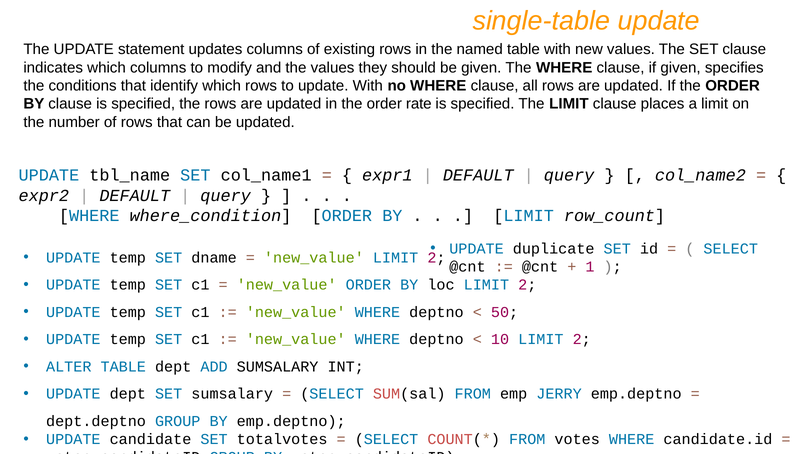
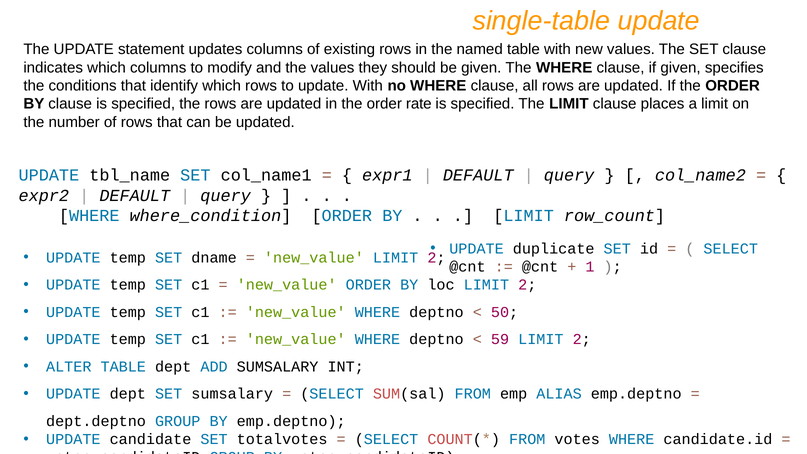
10: 10 -> 59 (500, 339)
JERRY: JERRY -> ALIAS (559, 394)
